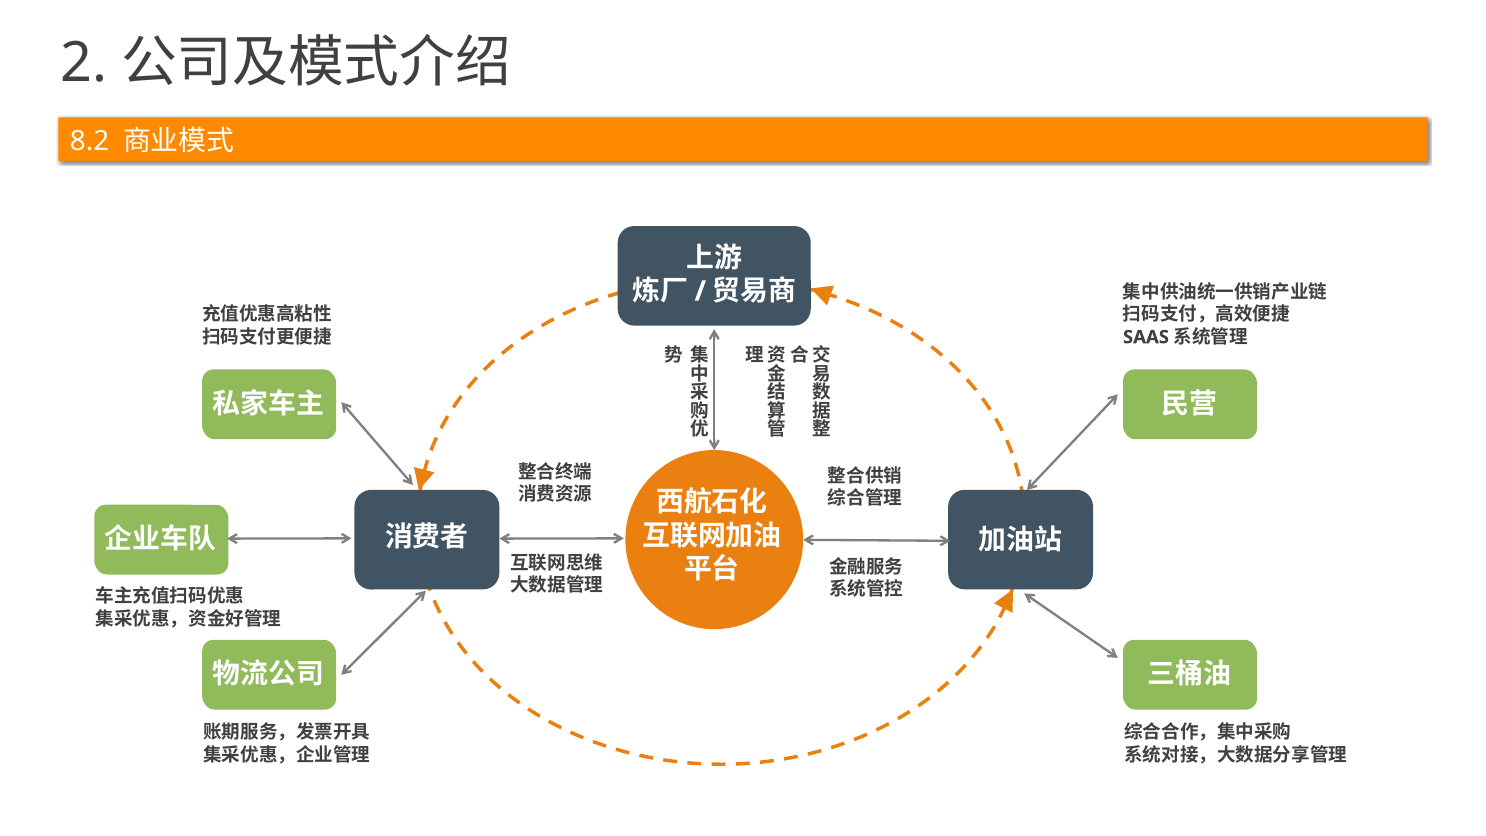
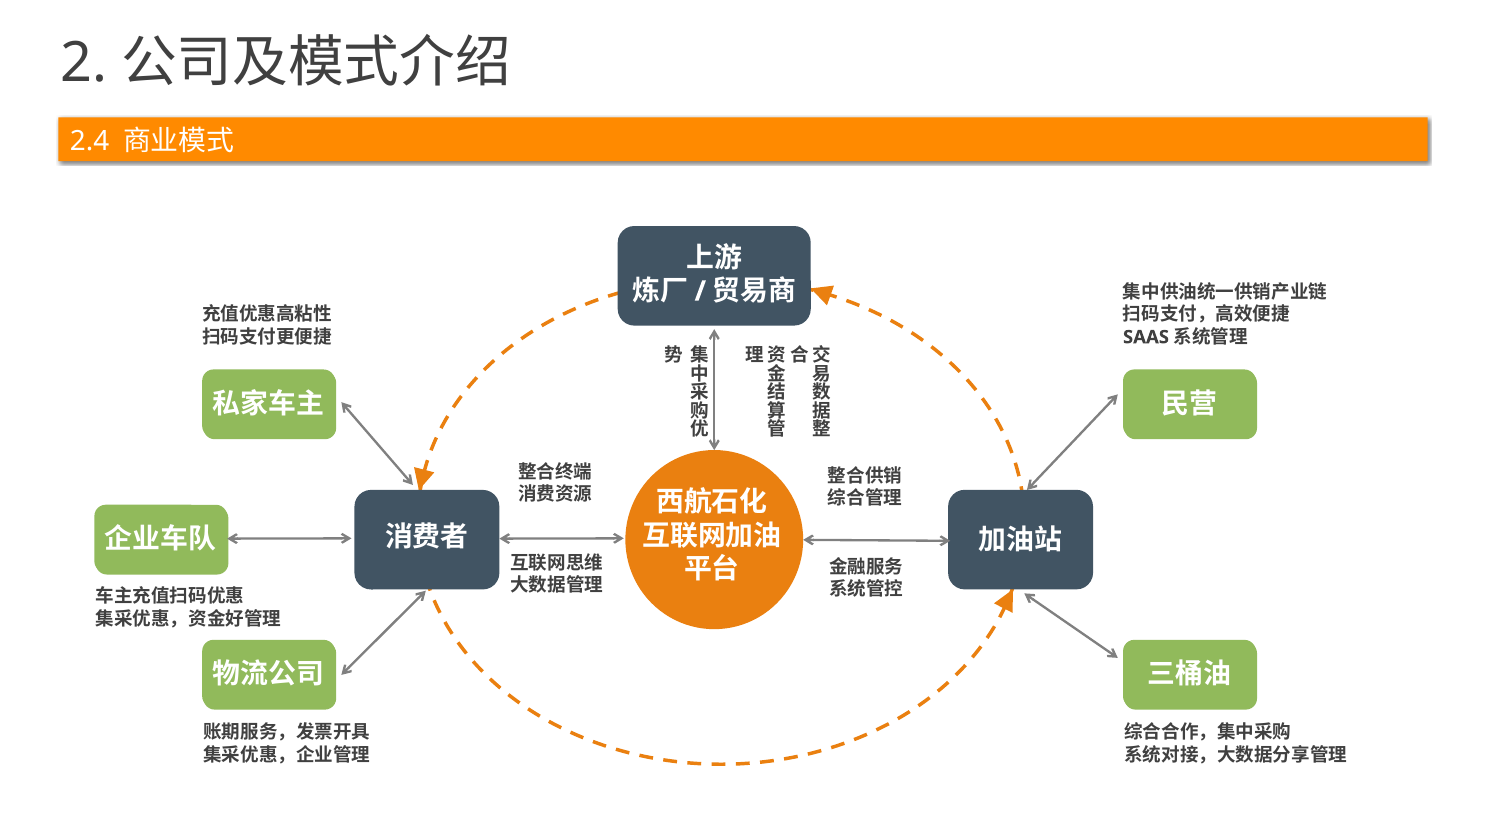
8.2: 8.2 -> 2.4 (90, 141)
